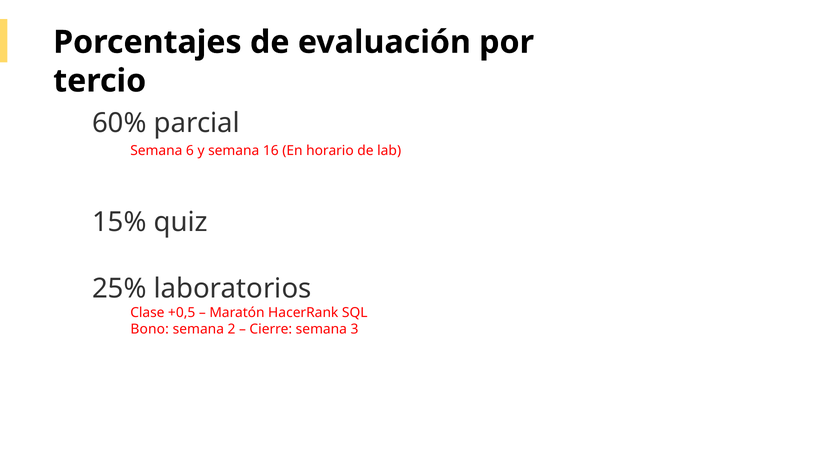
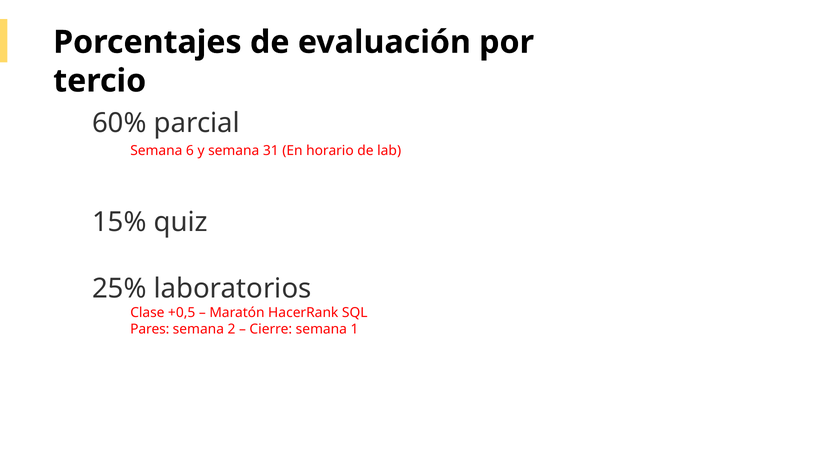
16: 16 -> 31 (271, 150)
Bono: Bono -> Pares (150, 329)
3: 3 -> 1 (354, 329)
